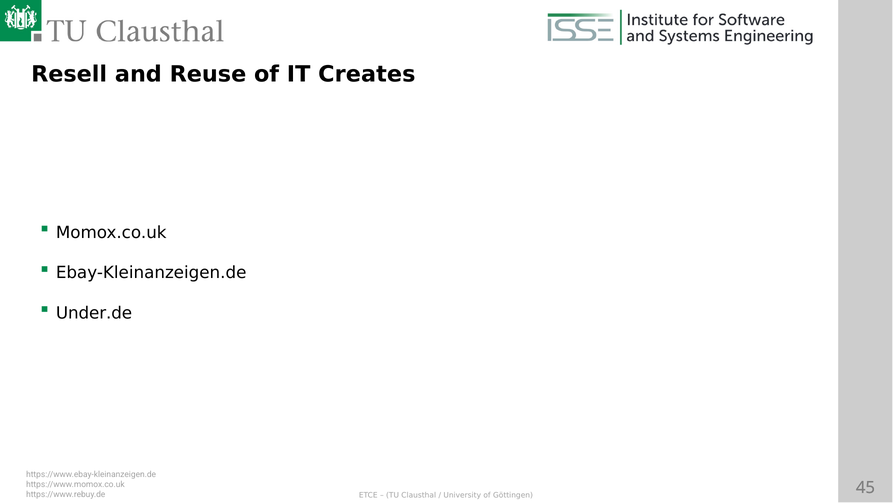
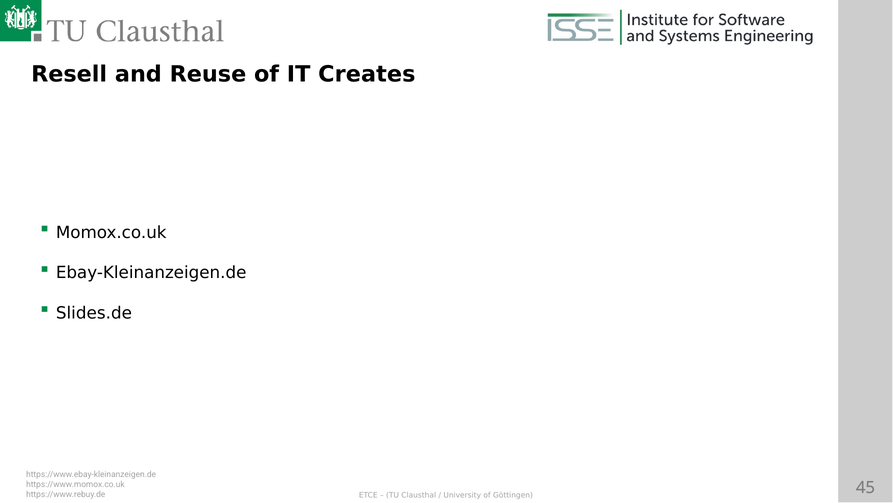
Under.de: Under.de -> Slides.de (94, 313)
